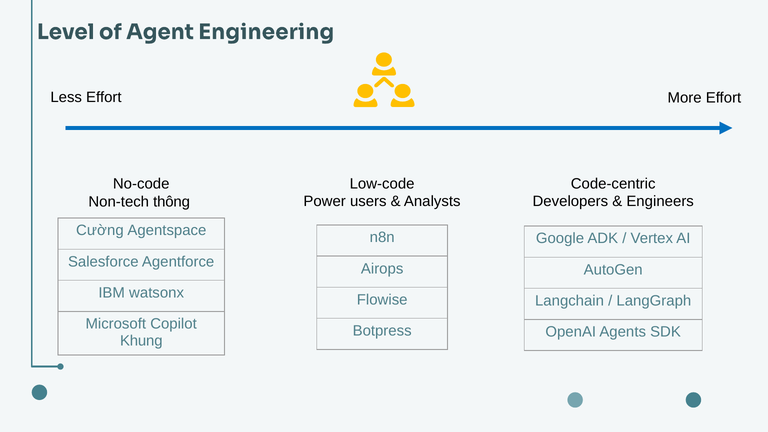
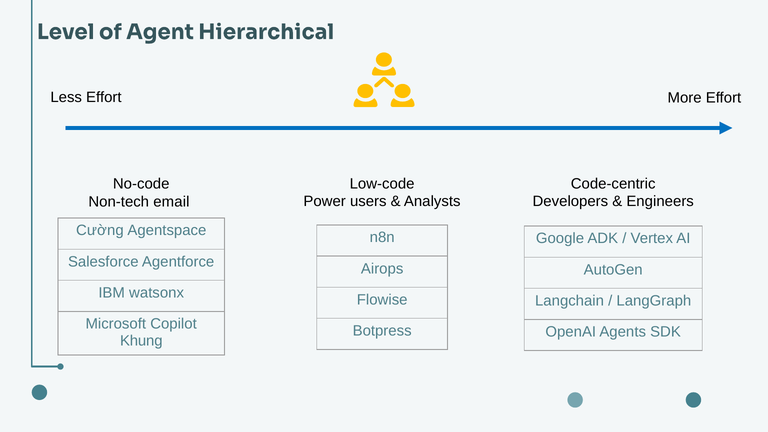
Engineering: Engineering -> Hierarchical (266, 32)
thông: thông -> email (171, 202)
